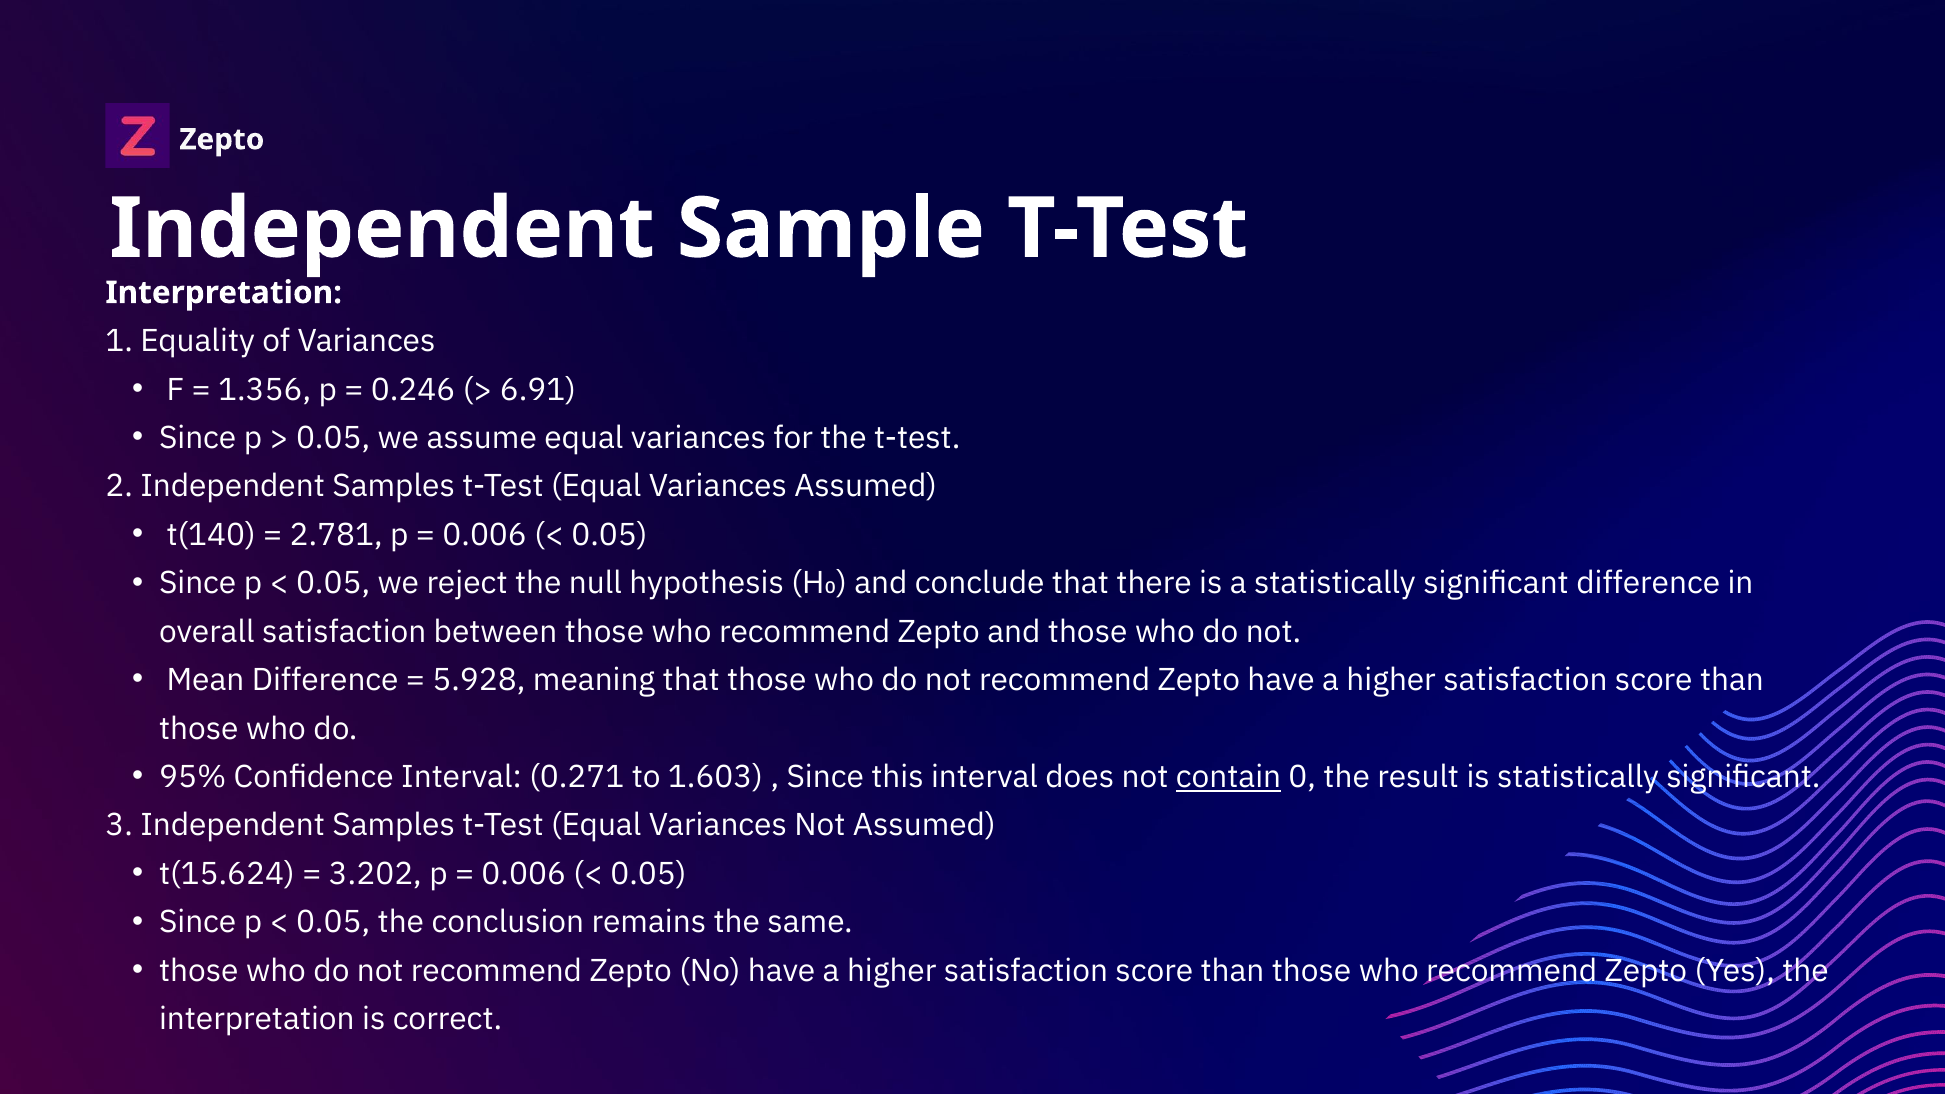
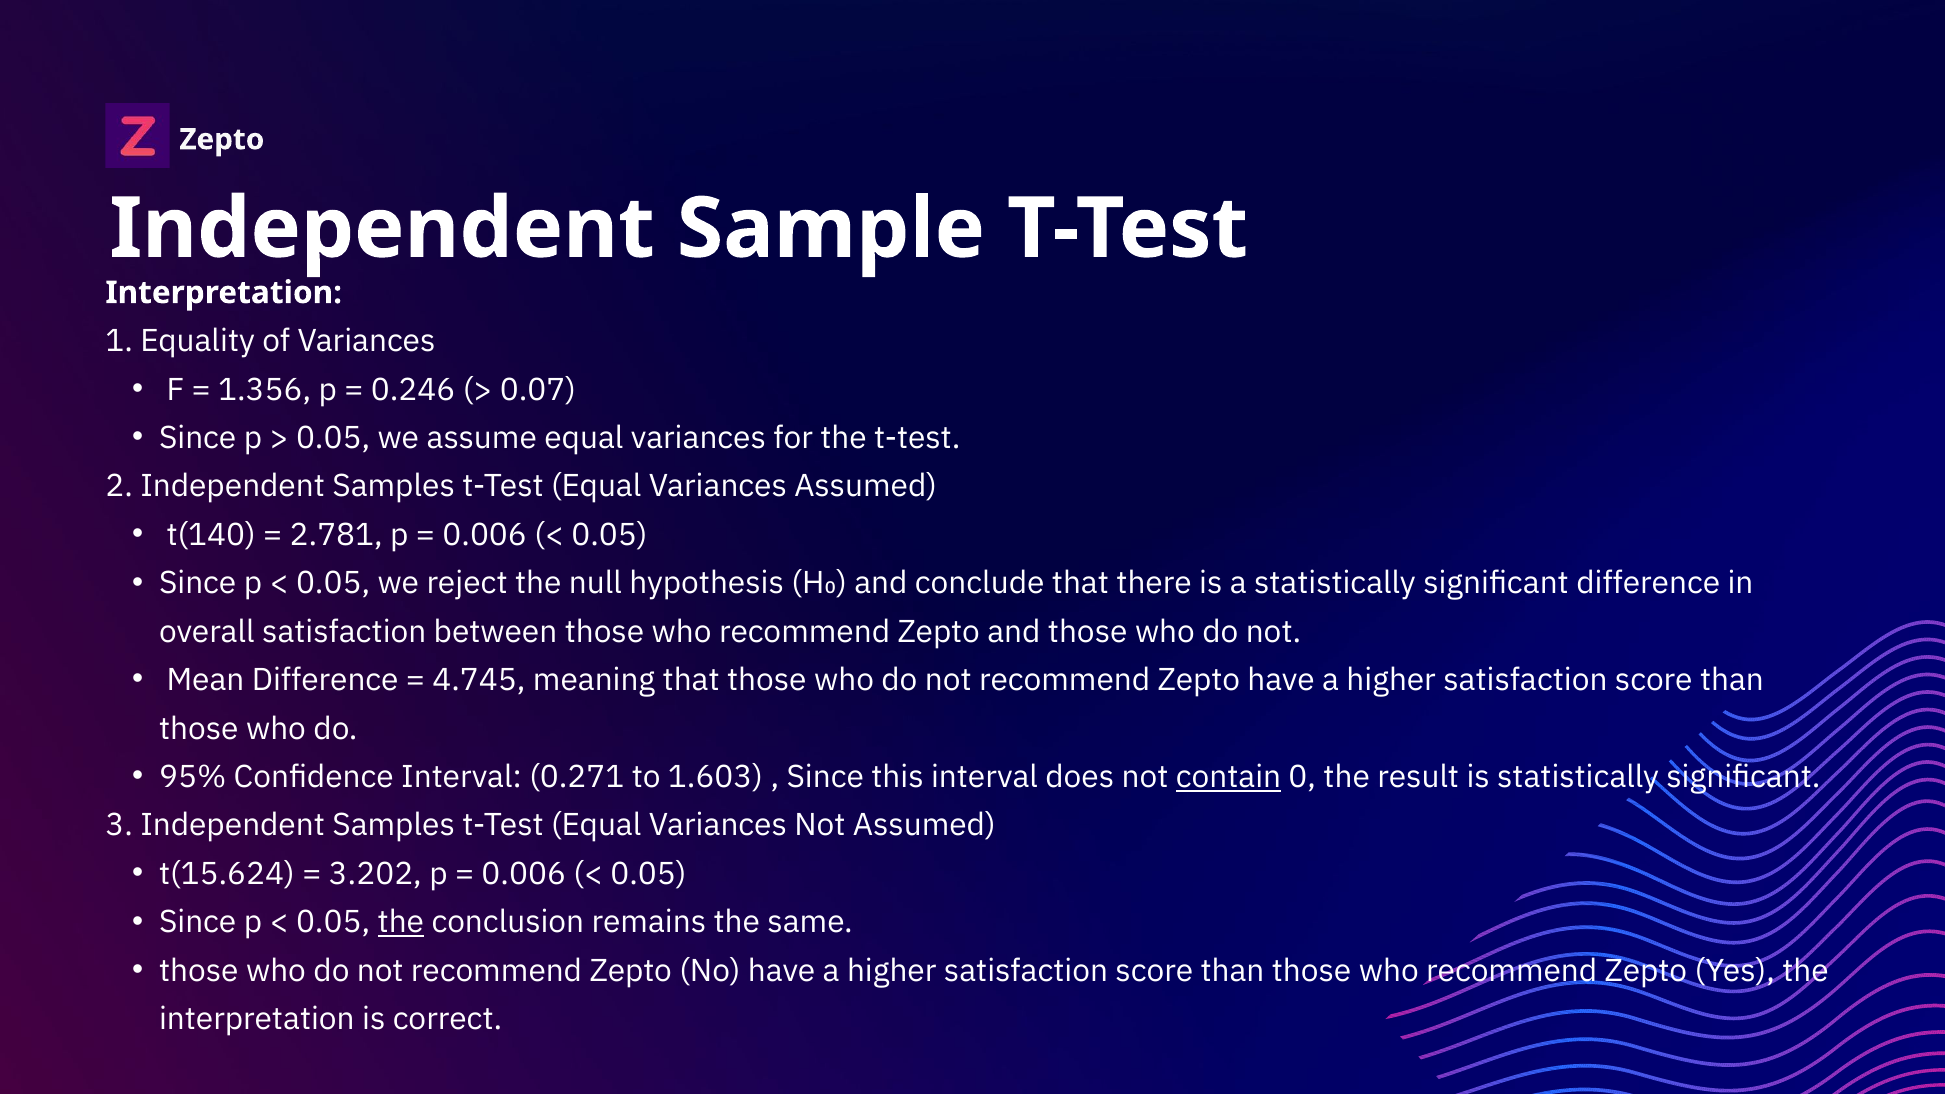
6.91: 6.91 -> 0.07 (538, 390)
5.928: 5.928 -> 4.745 (479, 680)
the underline: none -> present (401, 922)
